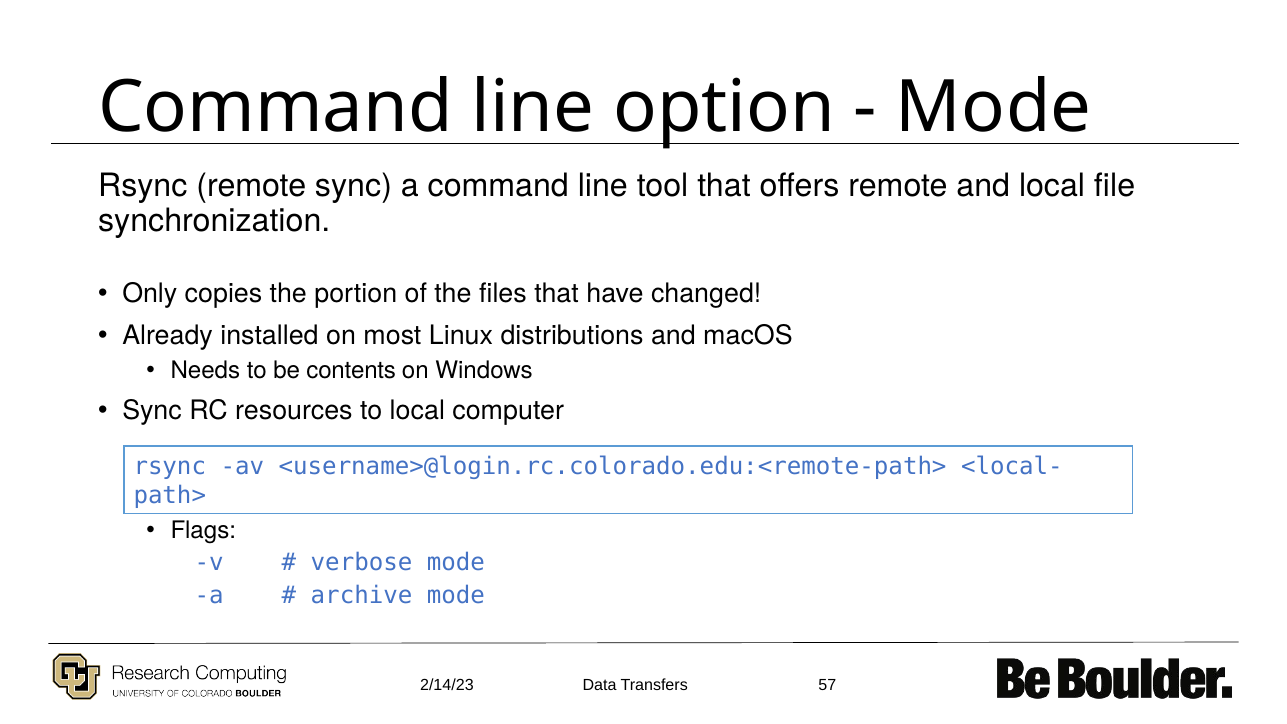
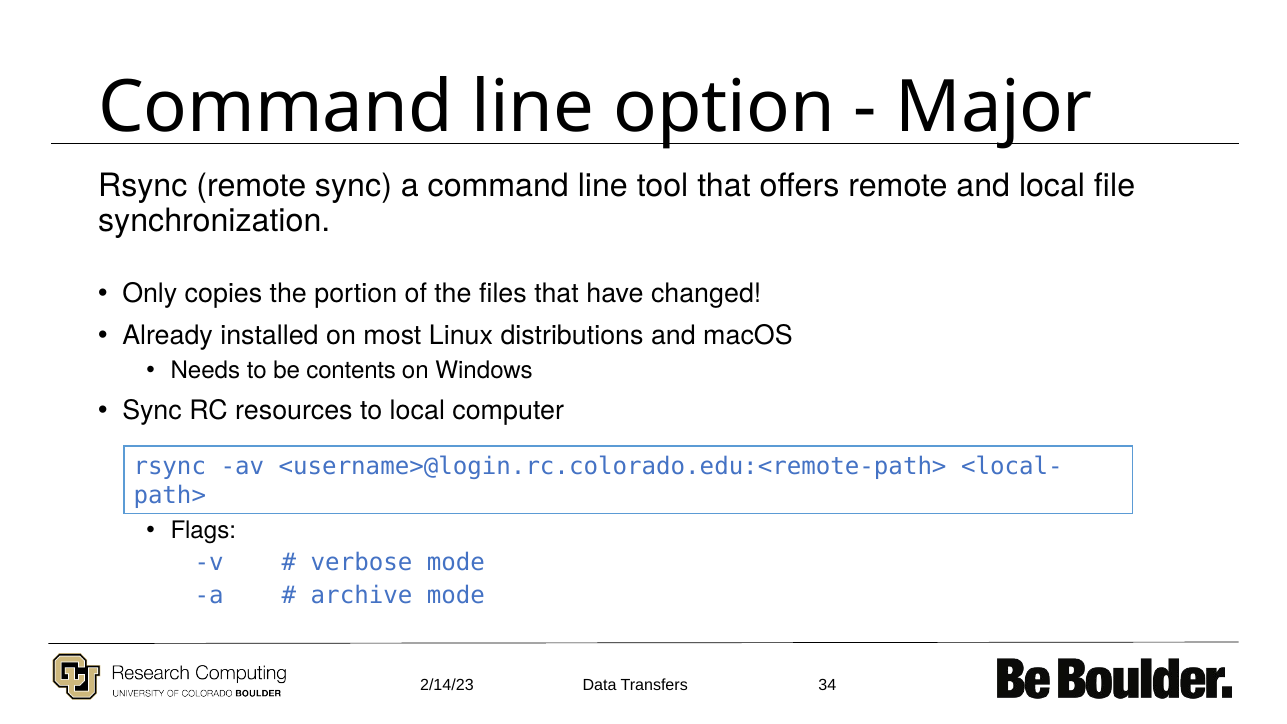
Mode: Mode -> Major (994, 108)
57: 57 -> 34 (827, 685)
